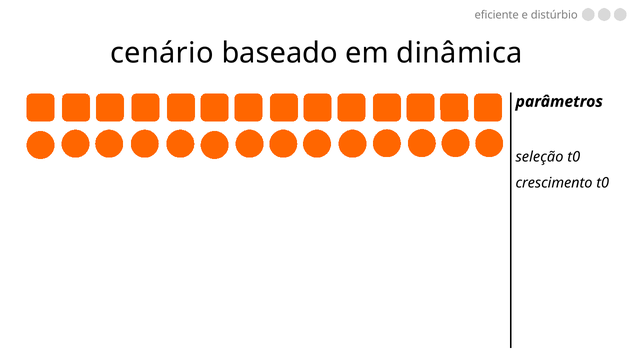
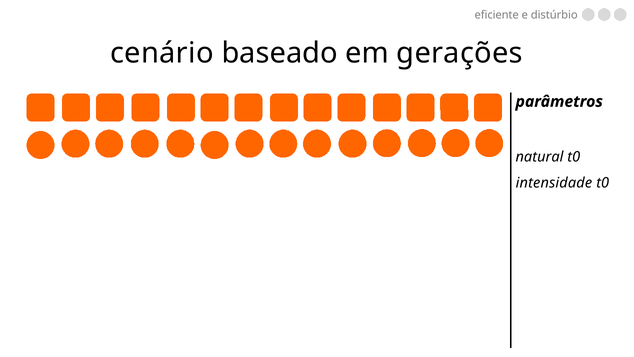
dinâmica: dinâmica -> gerações (460, 53)
seleção: seleção -> natural (539, 157)
crescimento: crescimento -> intensidade (554, 183)
